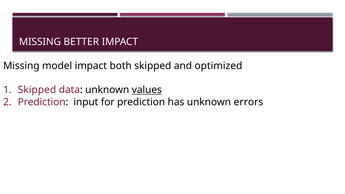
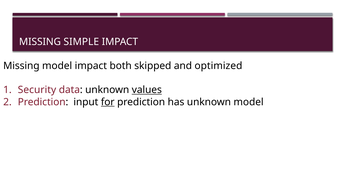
BETTER: BETTER -> SIMPLE (81, 42)
Skipped: Skipped -> Security (37, 90)
for underline: none -> present (108, 102)
unknown errors: errors -> model (249, 102)
